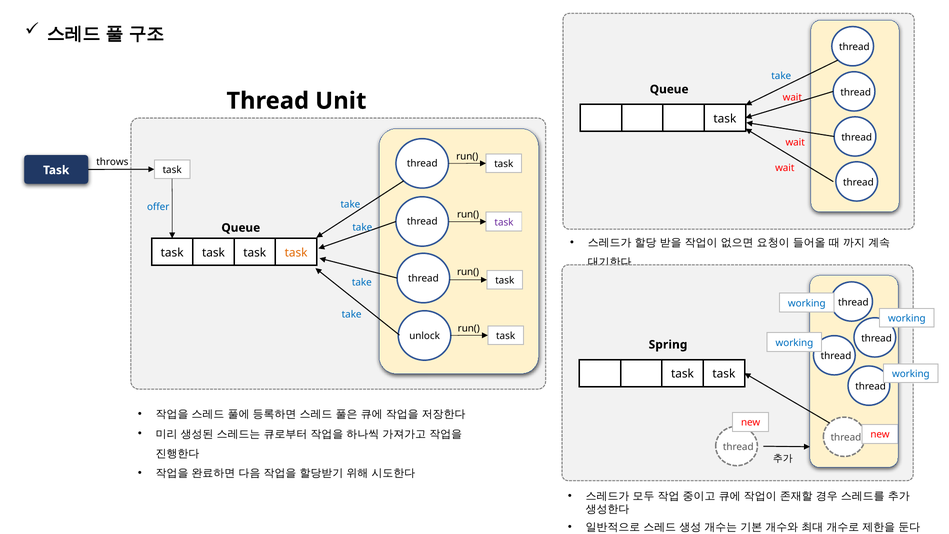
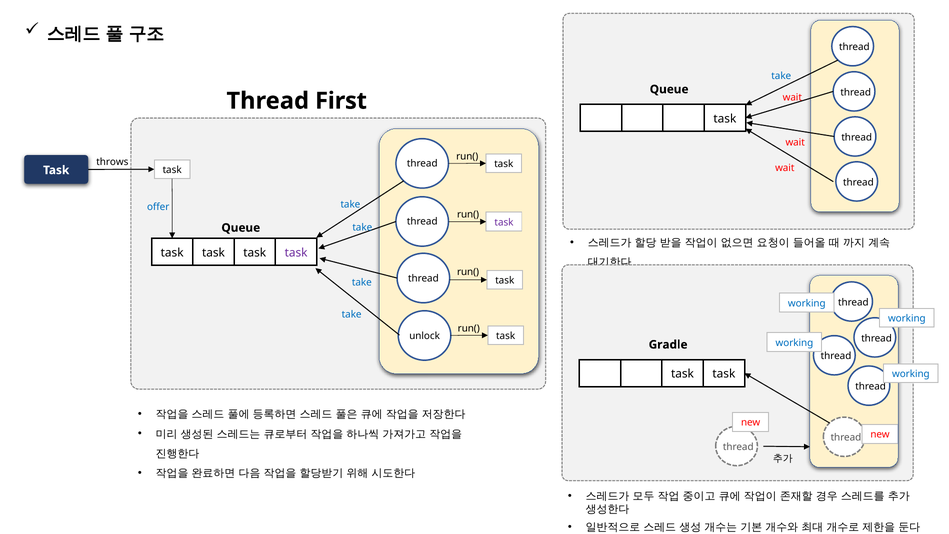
Unit: Unit -> First (341, 101)
task colour: orange -> purple (296, 253)
Spring: Spring -> Gradle (668, 345)
